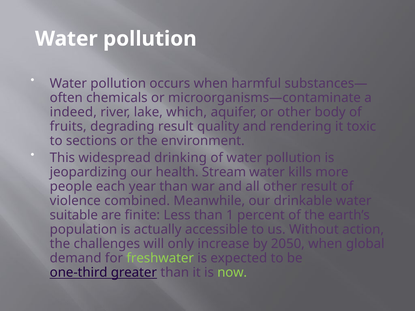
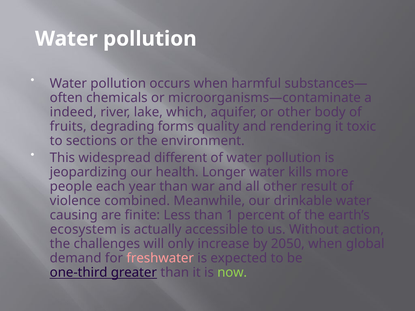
degrading result: result -> forms (176, 126)
drinking: drinking -> different (181, 158)
Stream: Stream -> Longer (224, 172)
suitable: suitable -> causing (74, 215)
population: population -> ecosystem (83, 230)
freshwater colour: light green -> pink (160, 258)
